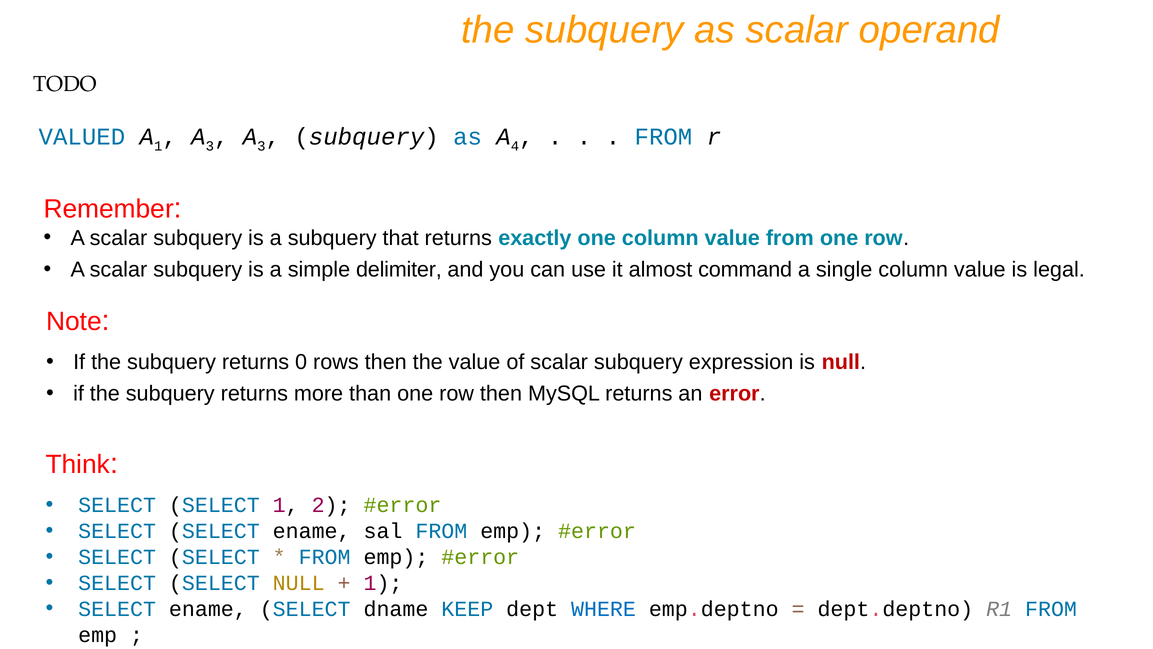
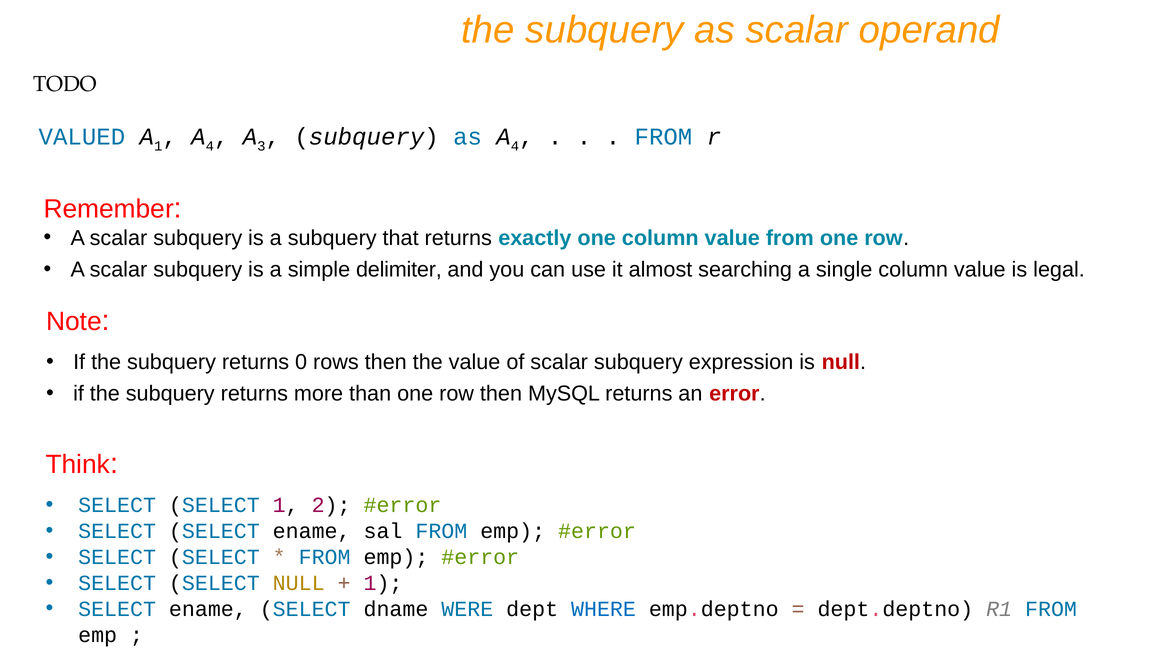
3: 3 -> 4 (210, 146)
command: command -> searching (745, 270)
KEEP: KEEP -> WERE (467, 609)
